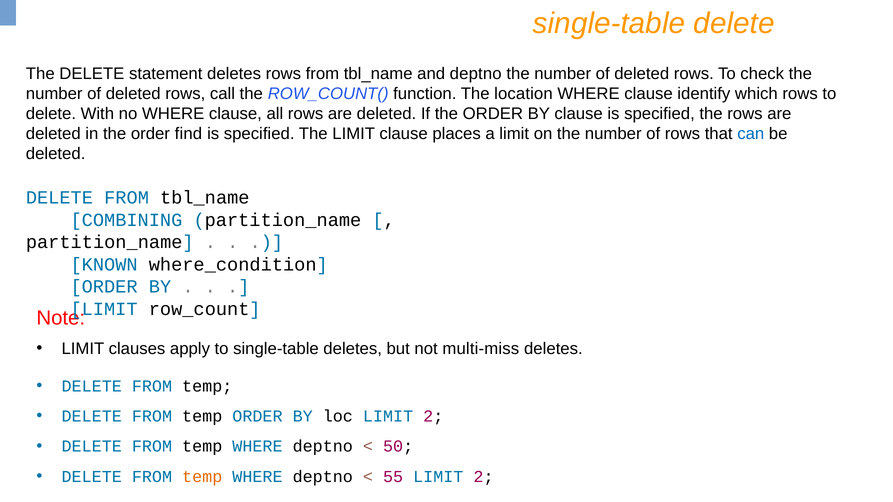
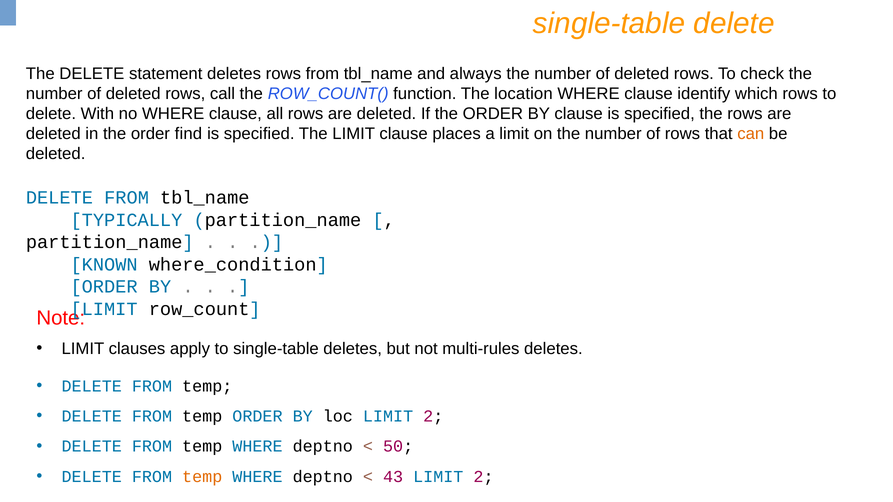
and deptno: deptno -> always (476, 74)
can colour: blue -> orange (751, 134)
COMBINING: COMBINING -> TYPICALLY (126, 220)
multi-miss: multi-miss -> multi-rules (481, 349)
55: 55 -> 43 (393, 477)
